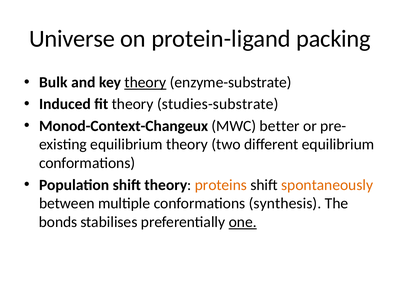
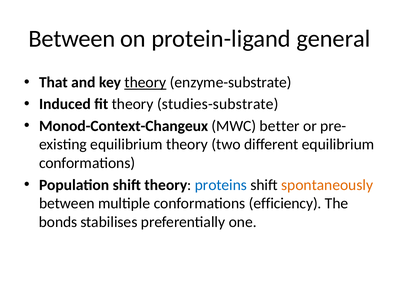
Universe: Universe -> Between (72, 39)
packing: packing -> general (333, 39)
Bulk: Bulk -> That (53, 82)
proteins colour: orange -> blue (221, 185)
synthesis: synthesis -> efficiency (285, 204)
one underline: present -> none (243, 222)
